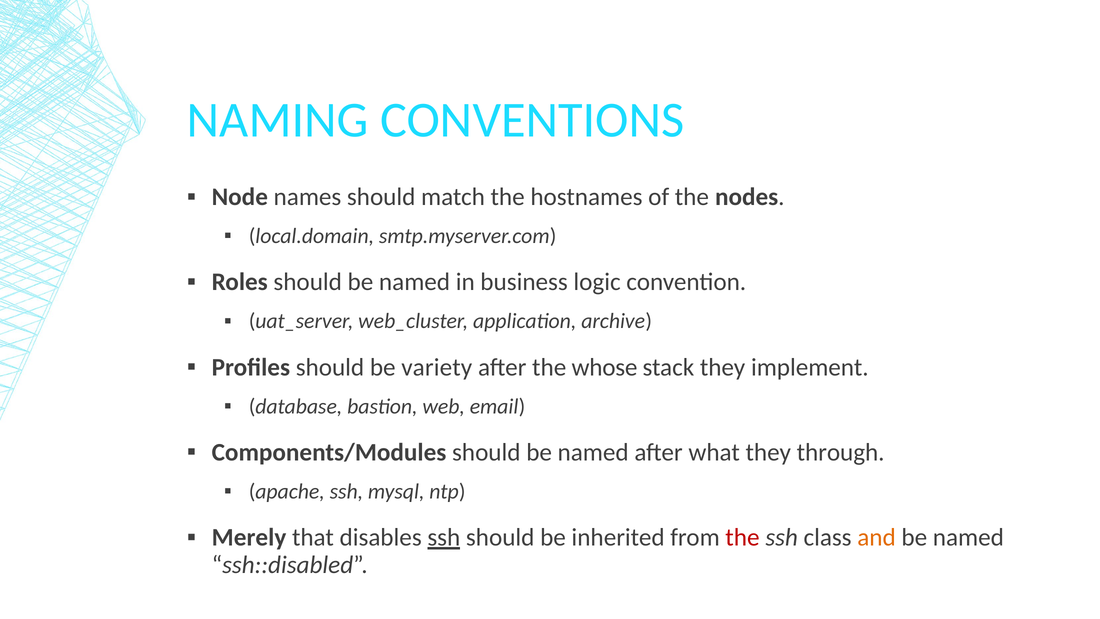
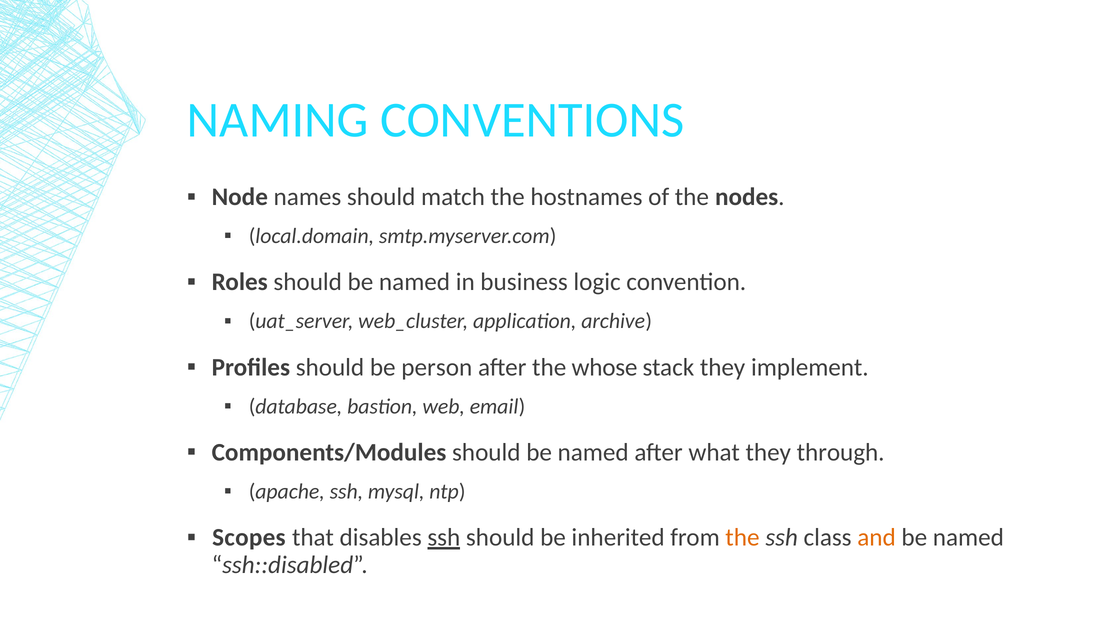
variety: variety -> person (437, 367)
Merely: Merely -> Scopes (249, 537)
the colour: red -> orange (742, 537)
